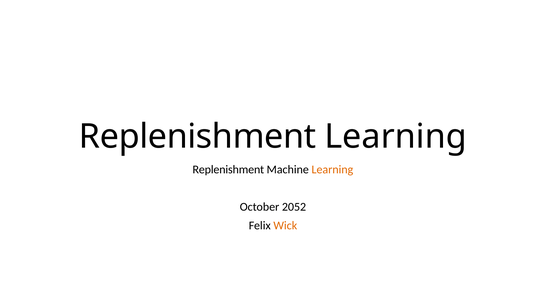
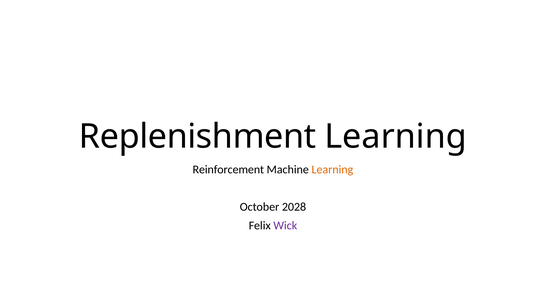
Replenishment: Replenishment -> Reinforcement (228, 170)
2052: 2052 -> 2028 (294, 207)
Wick colour: orange -> purple (285, 226)
